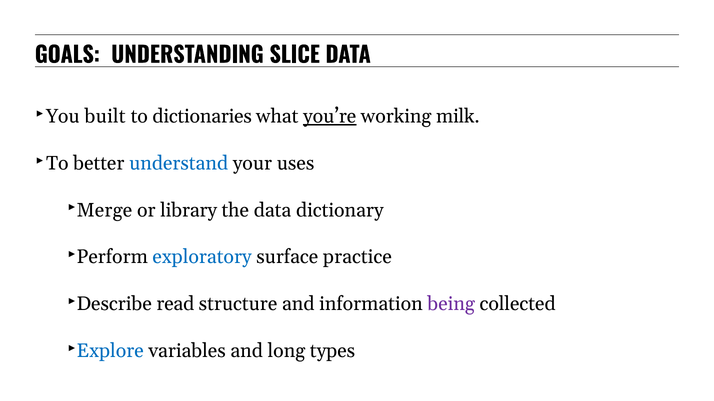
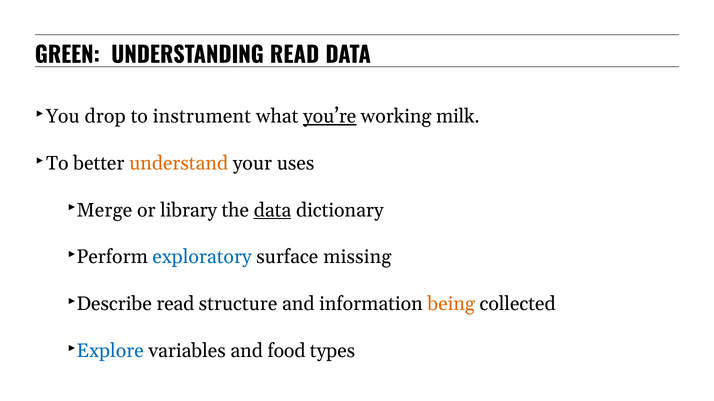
GOALS: GOALS -> GREEN (67, 55)
UNDERSTANDING SLICE: SLICE -> READ (294, 55)
built: built -> drop (105, 116)
dictionaries: dictionaries -> instrument (202, 116)
understand colour: blue -> orange (179, 163)
data underline: none -> present (272, 210)
practice: practice -> missing (357, 257)
being colour: purple -> orange (451, 304)
long: long -> food (287, 351)
